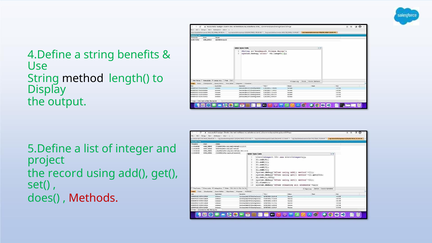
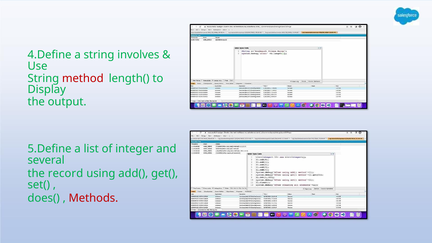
benefits: benefits -> involves (138, 55)
method colour: black -> red (83, 78)
project: project -> several (46, 160)
